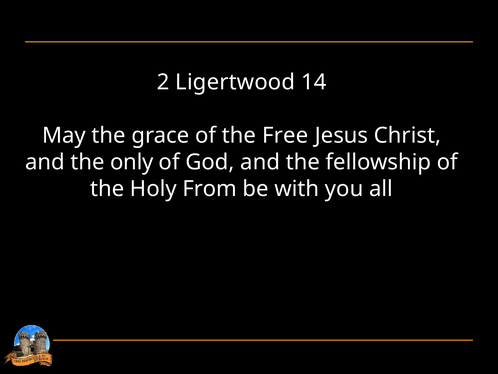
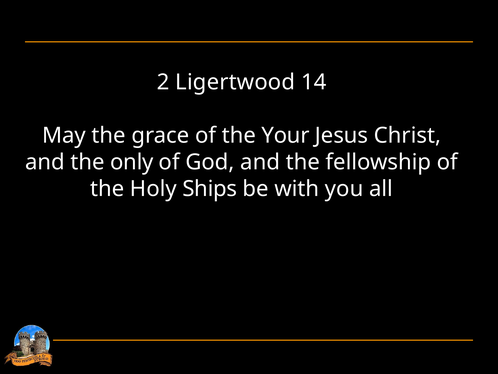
Free: Free -> Your (286, 135)
From: From -> Ships (210, 189)
